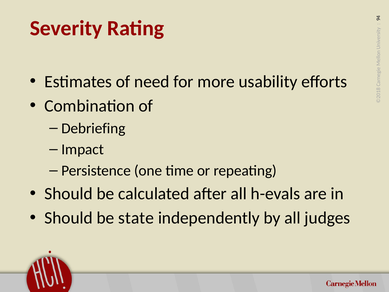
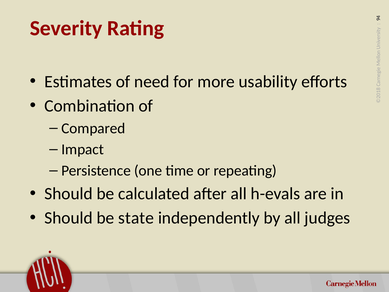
Debriefing: Debriefing -> Compared (93, 128)
